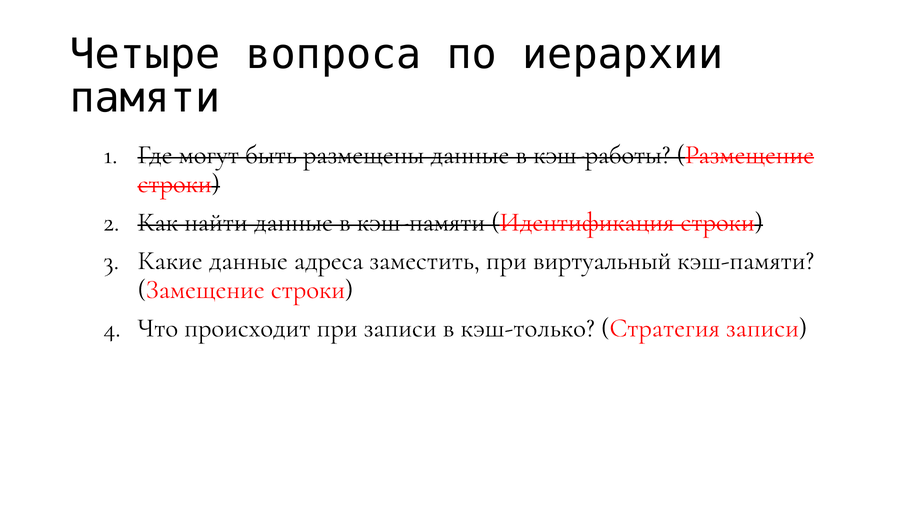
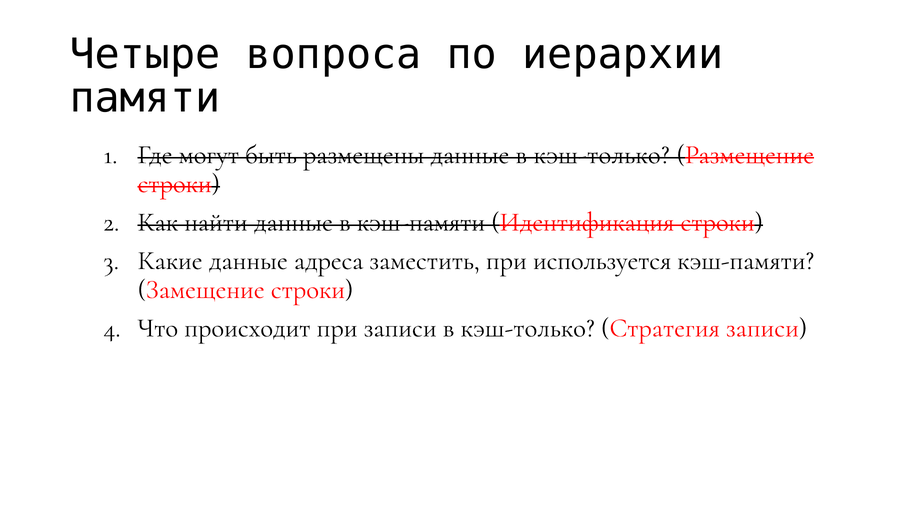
данные в кэш-работы: кэш-работы -> кэш-только (602, 154)
виртуальный: виртуальный -> используется (602, 260)
